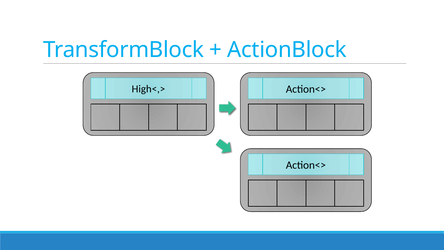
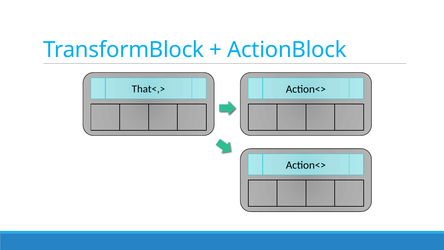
High<,>: High<,> -> That<,> (148, 89)
